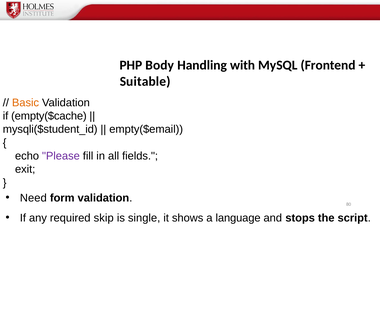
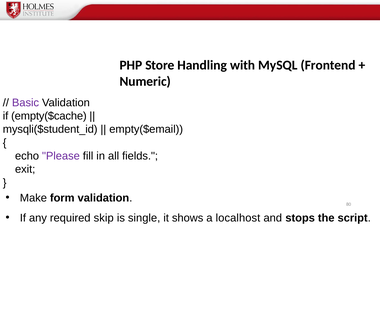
Body: Body -> Store (160, 65)
Suitable: Suitable -> Numeric (145, 81)
Basic colour: orange -> purple (26, 102)
Need: Need -> Make (33, 198)
language: language -> localhost (238, 218)
